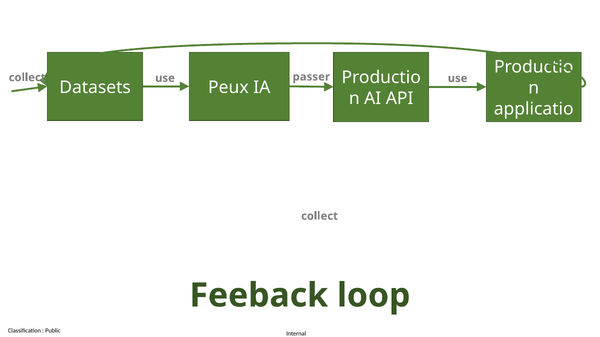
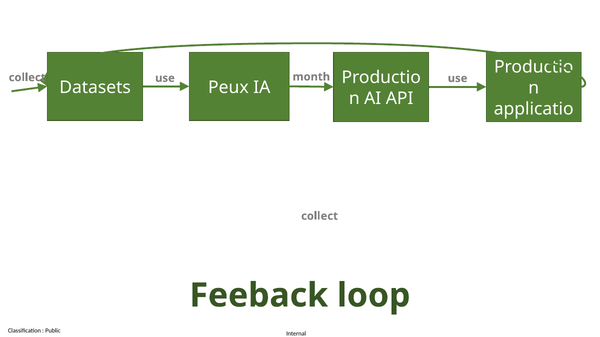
passer: passer -> month (311, 77)
